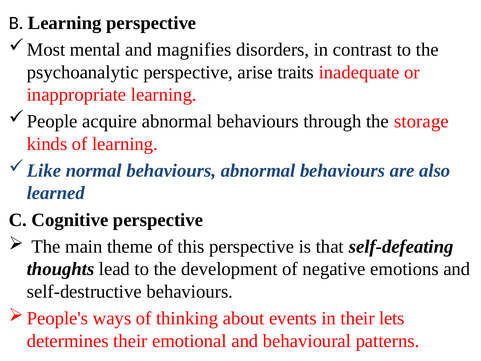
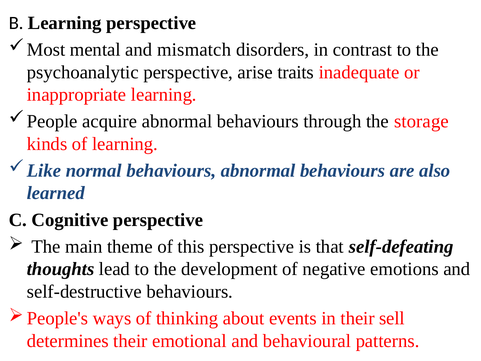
magnifies: magnifies -> mismatch (194, 50)
lets: lets -> sell (392, 318)
